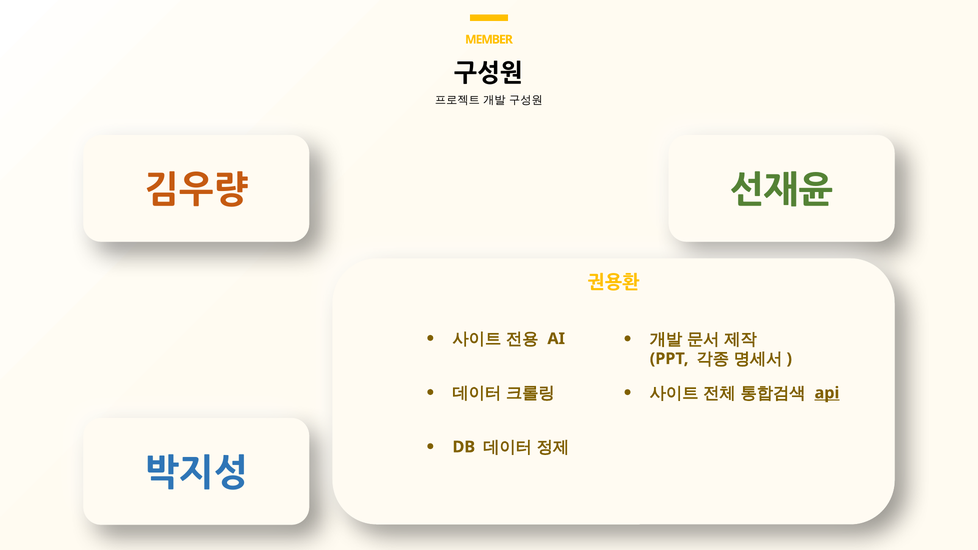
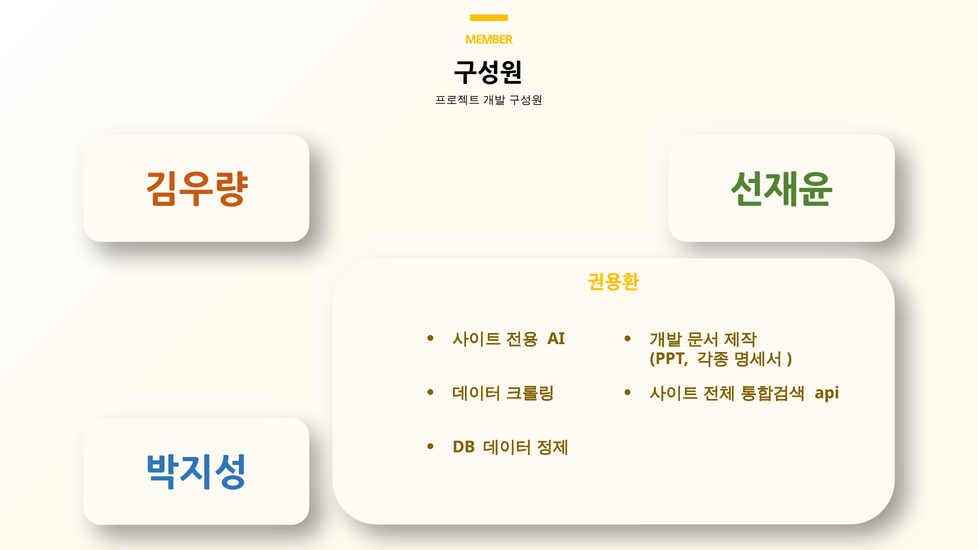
api underline: present -> none (827, 393)
